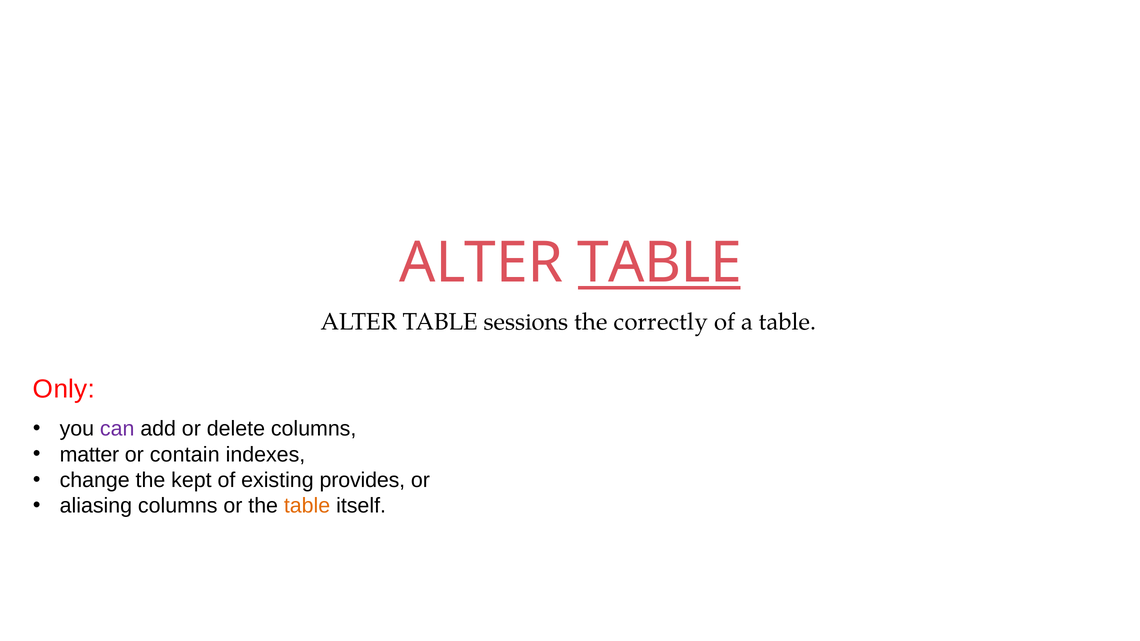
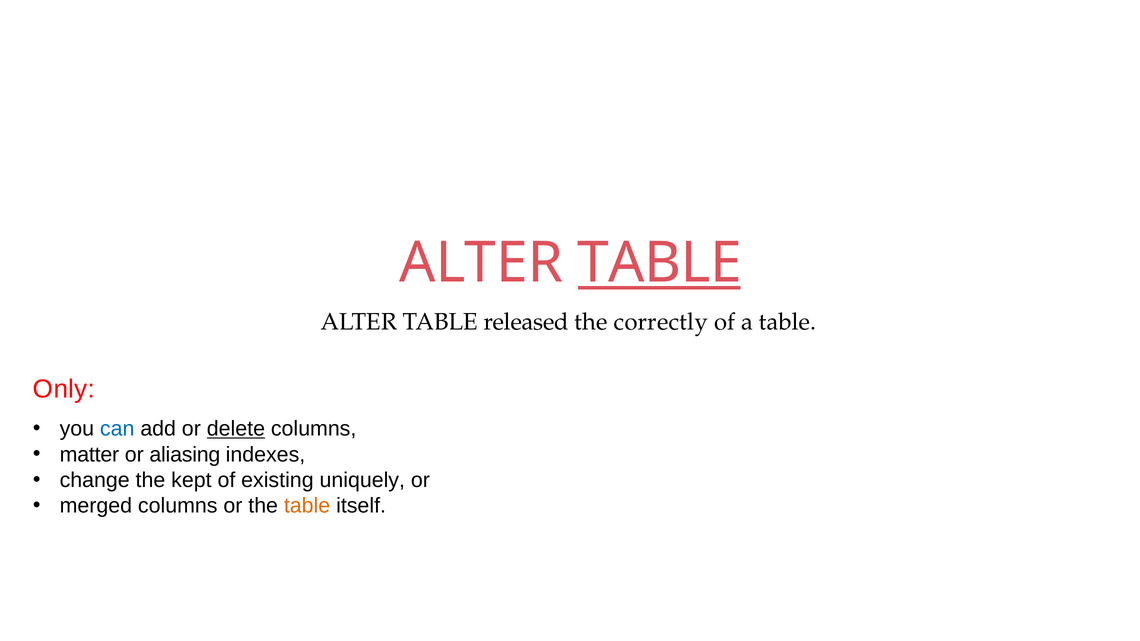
sessions: sessions -> released (526, 322)
can colour: purple -> blue (117, 429)
delete underline: none -> present (236, 429)
contain: contain -> aliasing (185, 455)
provides: provides -> uniquely (362, 480)
aliasing: aliasing -> merged (96, 506)
